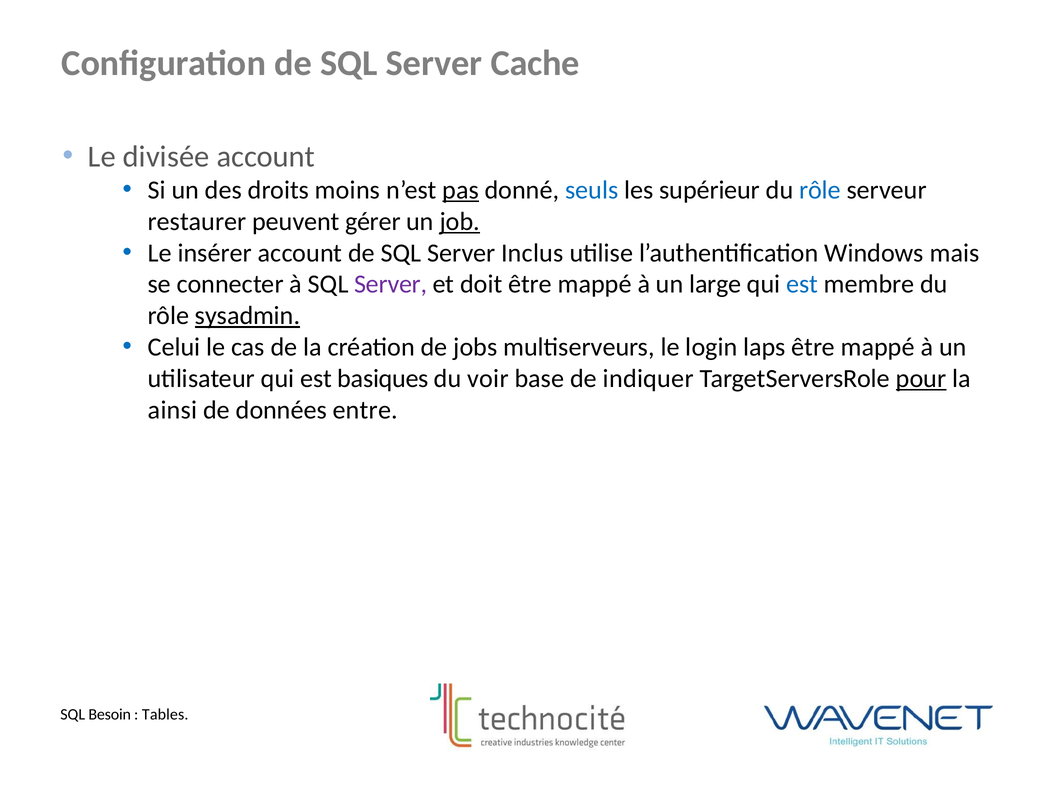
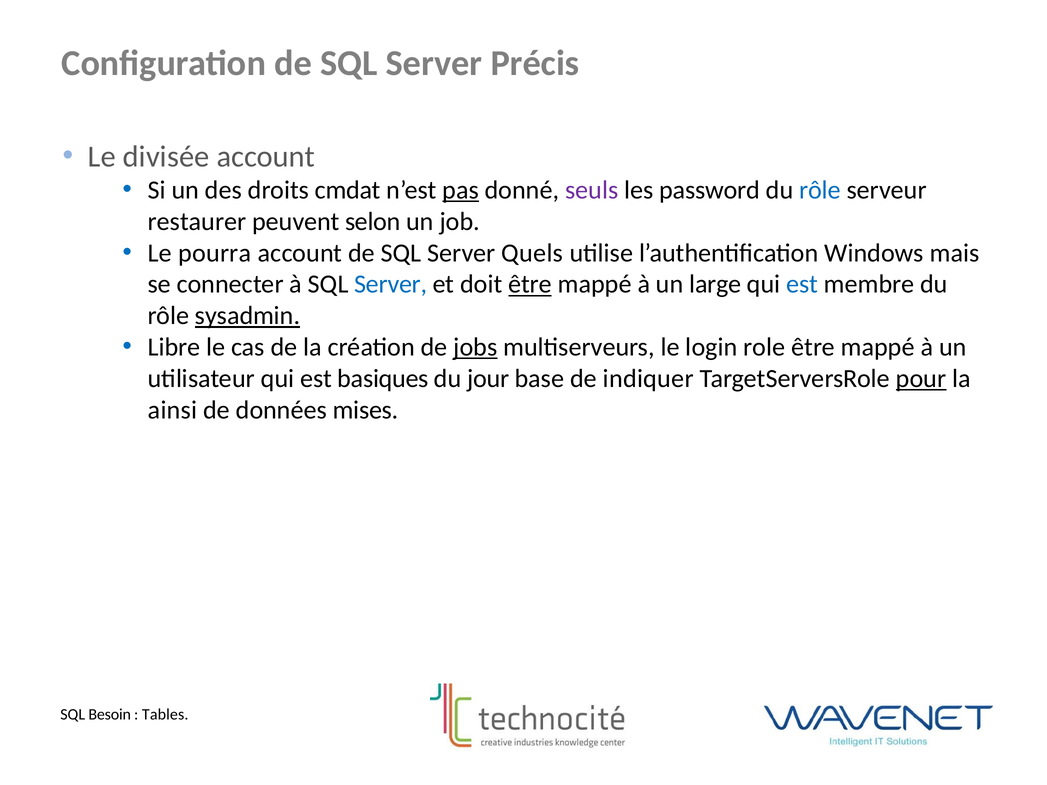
Cache: Cache -> Précis (535, 63)
moins: moins -> cmdat (348, 190)
seuls colour: blue -> purple (592, 190)
supérieur: supérieur -> password (710, 190)
gérer: gérer -> selon (373, 222)
job underline: present -> none (460, 222)
insérer: insérer -> pourra (215, 253)
Inclus: Inclus -> Quels (532, 253)
Server colour: purple -> blue (391, 284)
être underline: none -> present (530, 284)
Celui: Celui -> Libre (174, 347)
jobs underline: none -> present (475, 347)
laps: laps -> role (764, 347)
voir: voir -> jour (488, 379)
entre: entre -> mises (366, 410)
